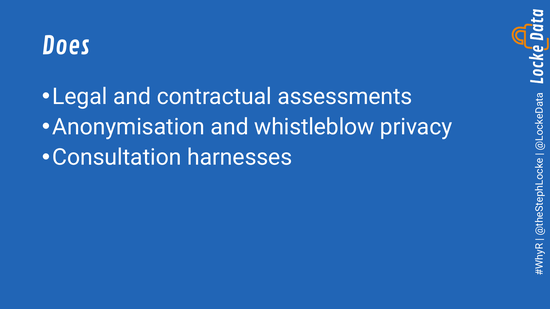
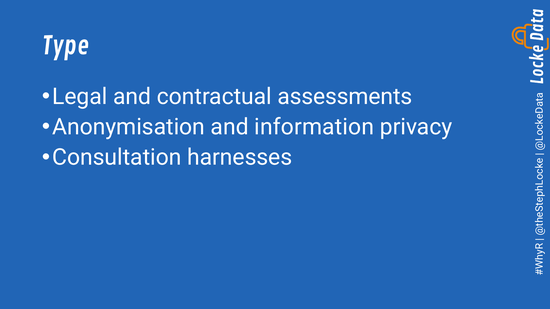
Does: Does -> Type (66, 46)
whistleblow: whistleblow -> information (314, 127)
